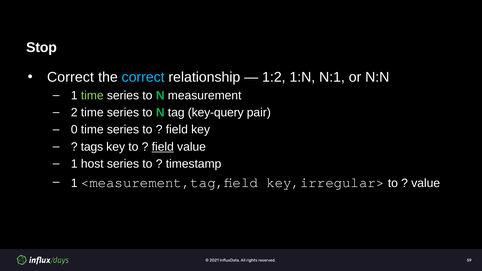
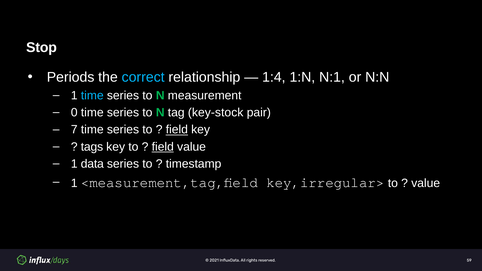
Correct: Correct -> Periods (71, 77)
1:2: 1:2 -> 1:4 (274, 77)
time colour: light green -> light blue (92, 95)
2: 2 -> 0 (74, 113)
key-query: key-query -> key-stock (216, 113)
0: 0 -> 7 (74, 130)
field underline: none -> present (177, 130)
host: host -> data (92, 164)
